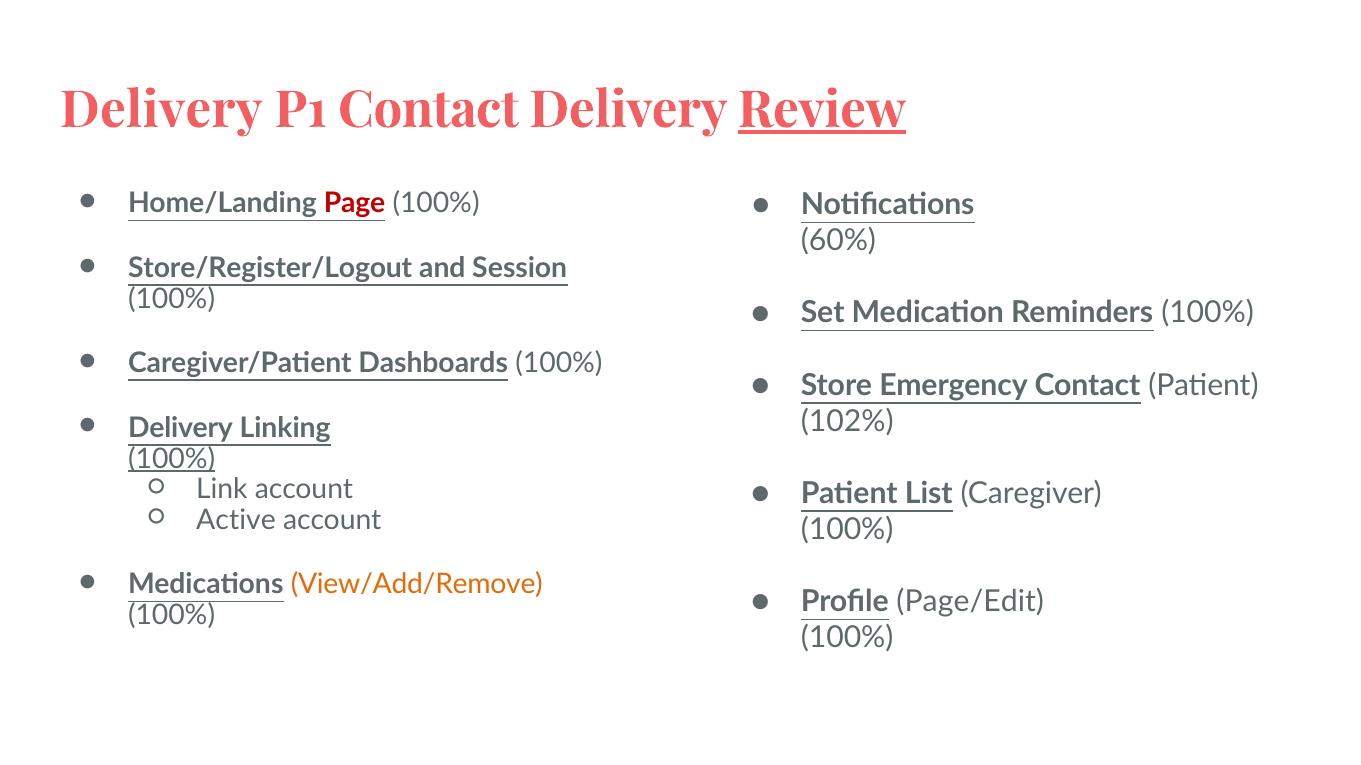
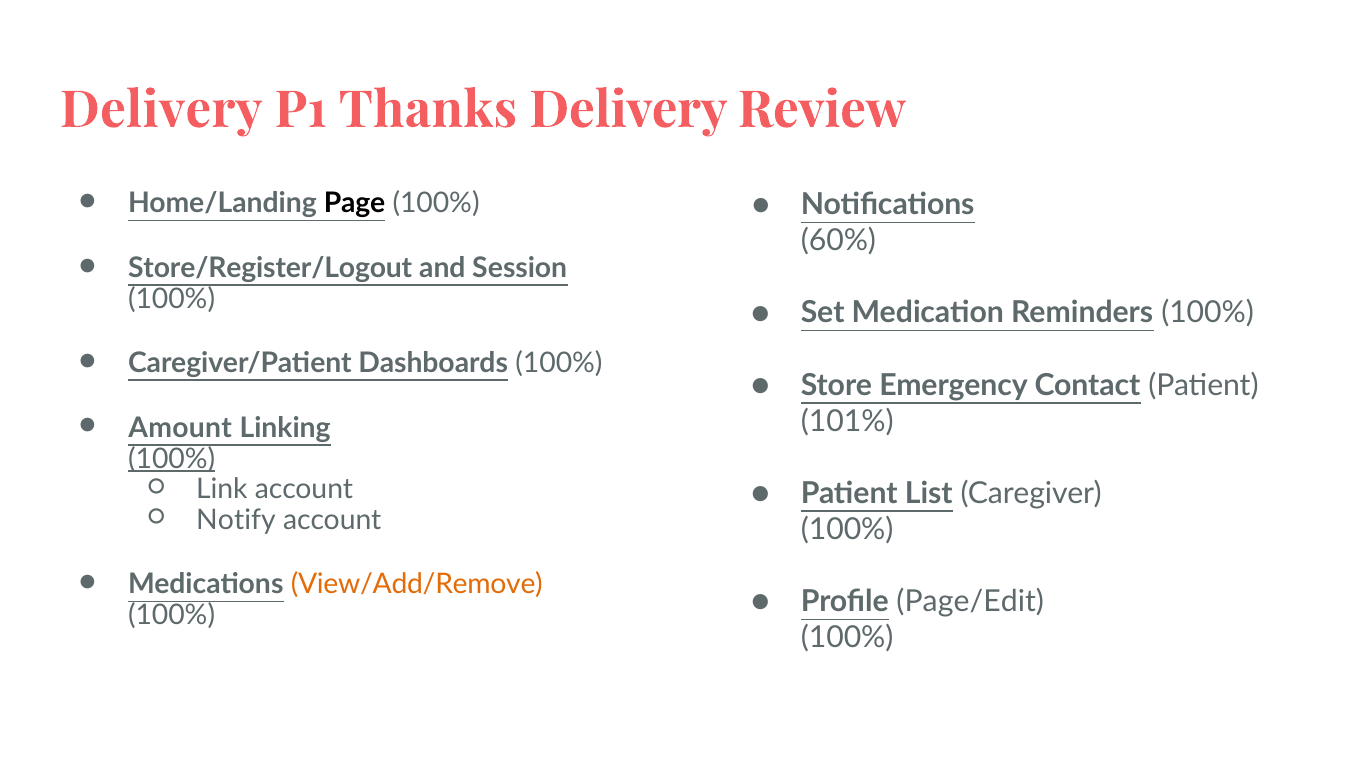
P1 Contact: Contact -> Thanks (428, 110)
Review underline: present -> none (822, 110)
Page colour: red -> black (355, 204)
102%: 102% -> 101% (847, 422)
Delivery: Delivery -> Amount (180, 428)
Active: Active -> Notify (236, 520)
